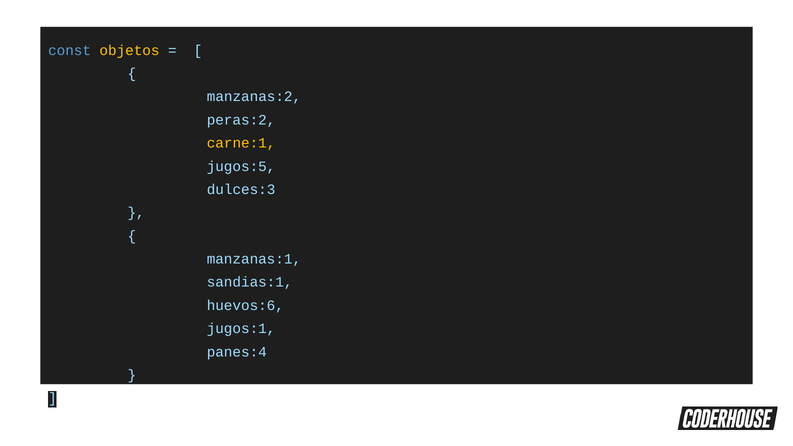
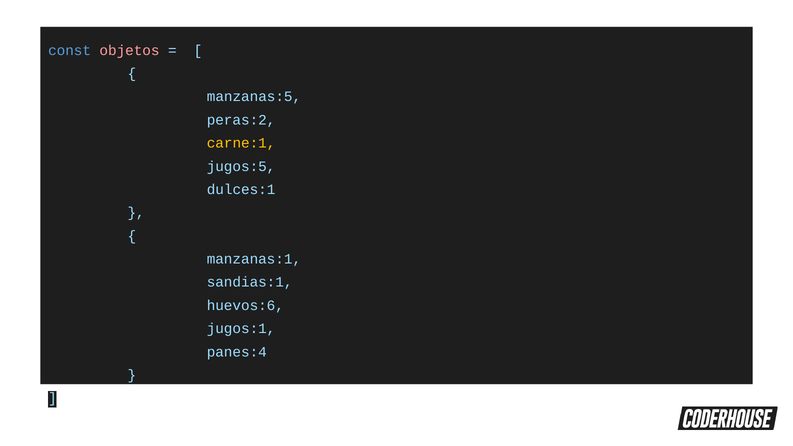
objetos colour: yellow -> pink (129, 50)
manzanas:2: manzanas:2 -> manzanas:5 (254, 97)
dulces:3: dulces:3 -> dulces:1 (241, 190)
